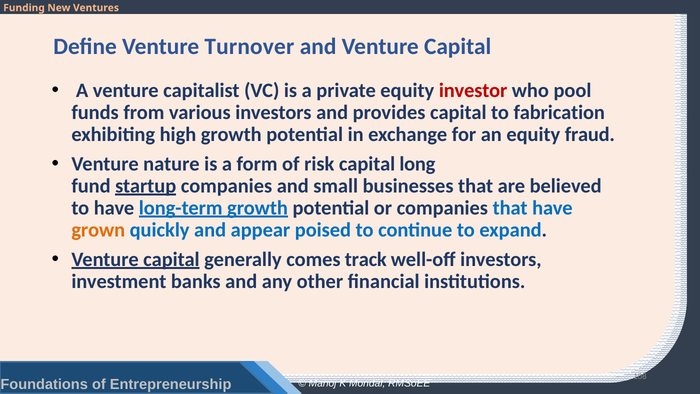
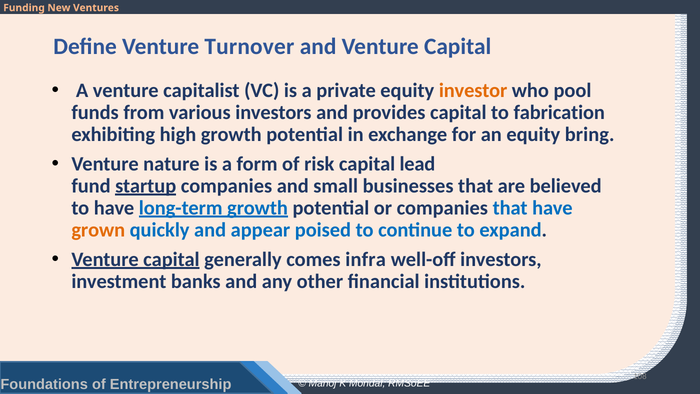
investor colour: red -> orange (473, 90)
fraud: fraud -> bring (590, 134)
long: long -> lead (417, 164)
track: track -> infra (366, 259)
